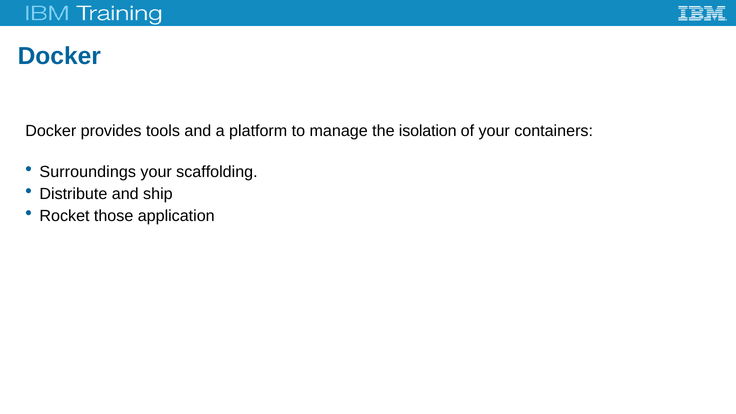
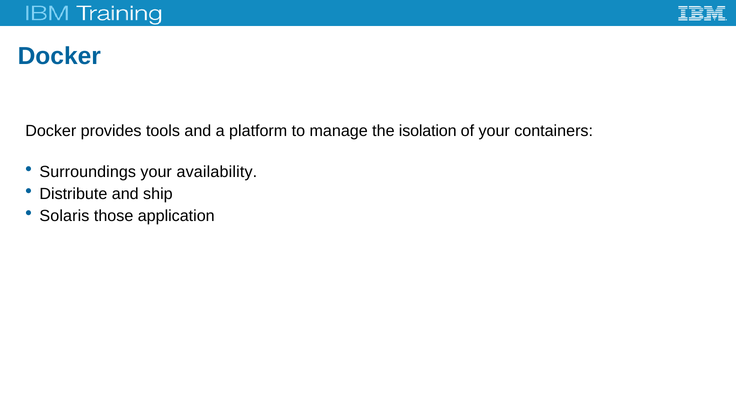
scaffolding: scaffolding -> availability (217, 172)
Rocket: Rocket -> Solaris (64, 216)
